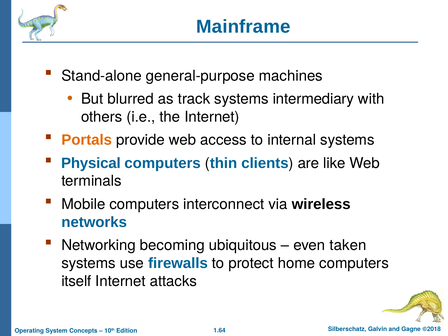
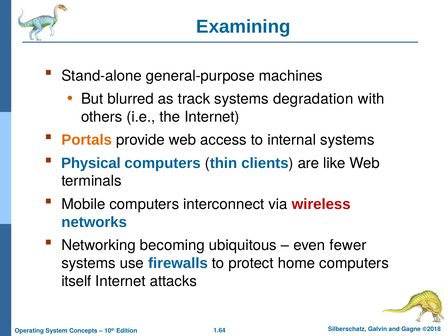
Mainframe: Mainframe -> Examining (243, 27)
intermediary: intermediary -> degradation (313, 99)
wireless colour: black -> red (321, 204)
taken: taken -> fewer (348, 245)
